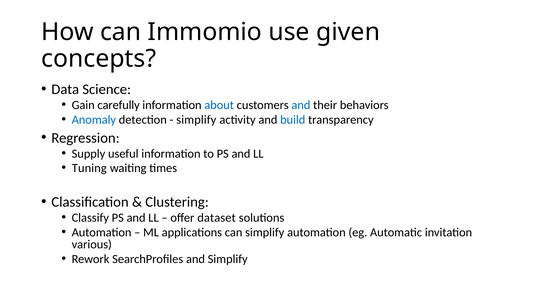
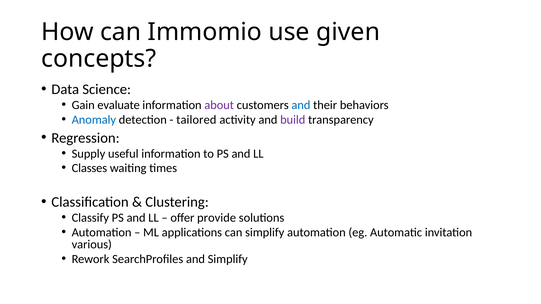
carefully: carefully -> evaluate (119, 105)
about colour: blue -> purple (219, 105)
simplify: simplify -> tailored (196, 120)
build colour: blue -> purple (293, 120)
Tuning: Tuning -> Classes (89, 168)
dataset: dataset -> provide (217, 218)
